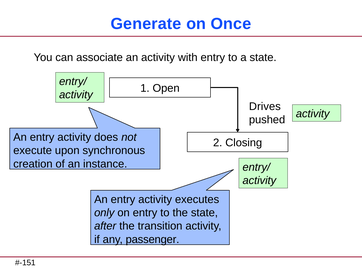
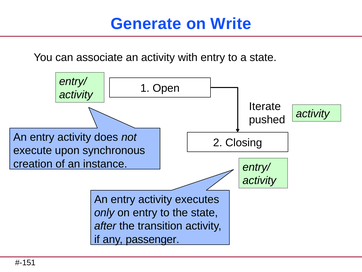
Once: Once -> Write (231, 24)
Drives: Drives -> Iterate (265, 106)
